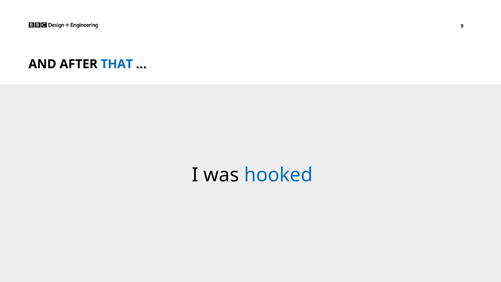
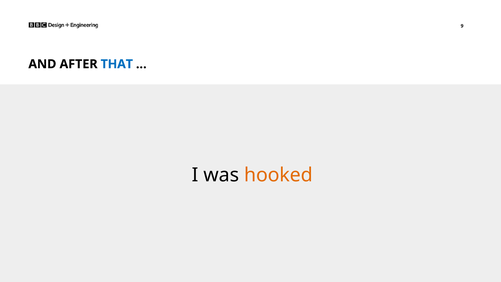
hooked colour: blue -> orange (278, 175)
